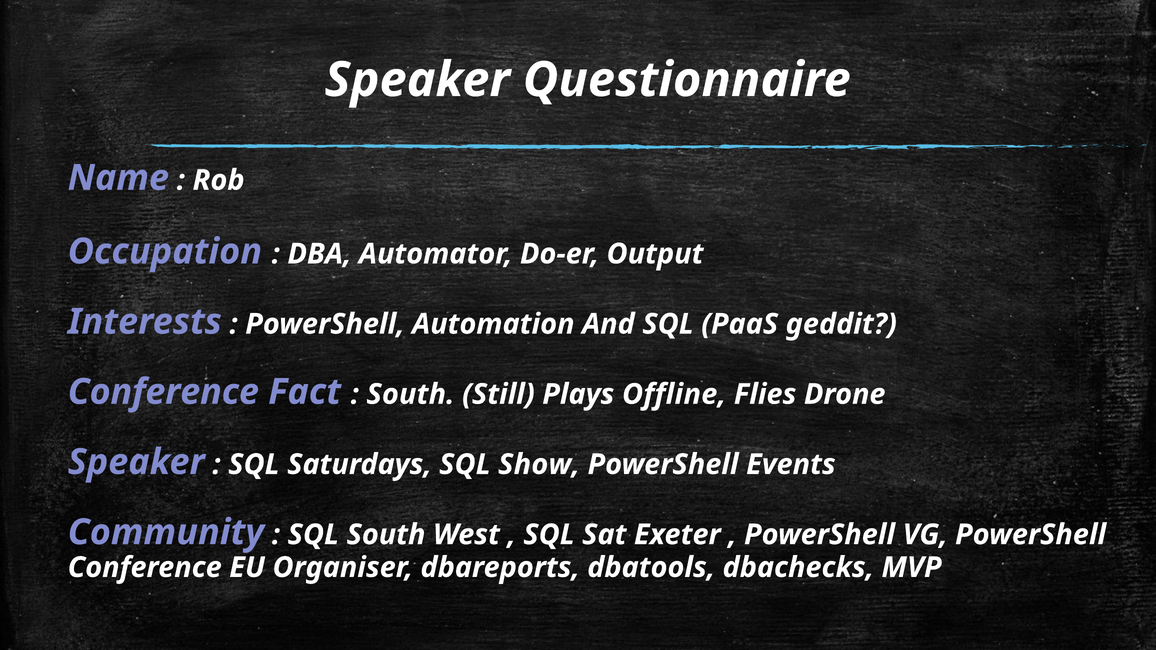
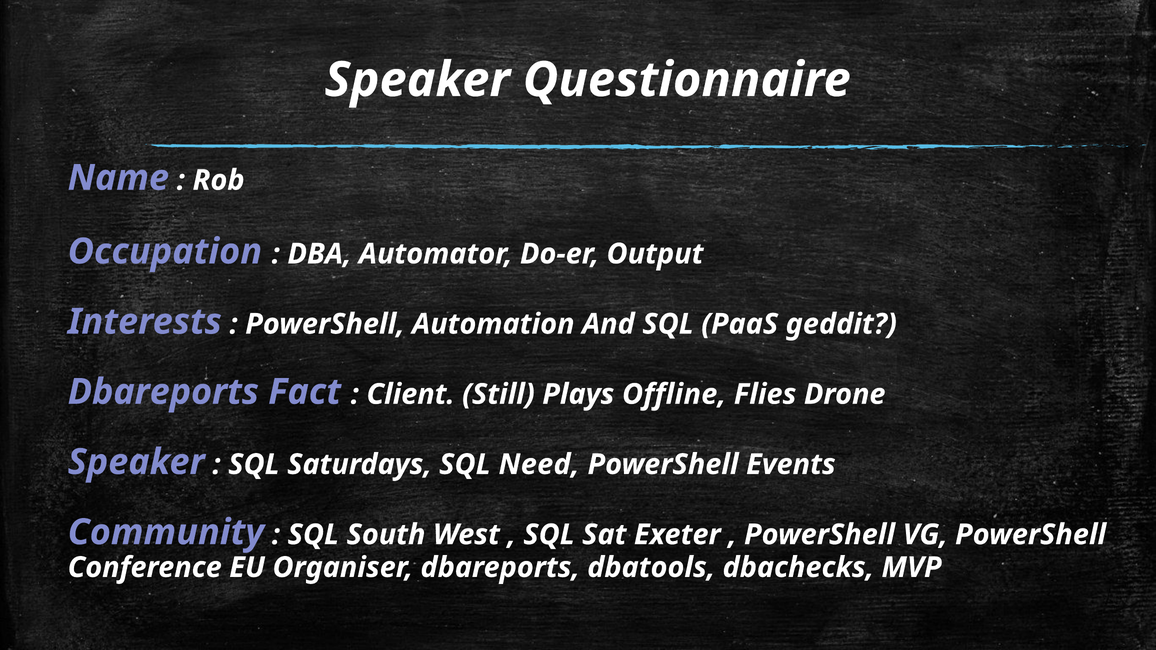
Conference: Conference -> Dbareports (163, 392)
South: South -> Client (411, 394)
Show: Show -> Need (539, 465)
